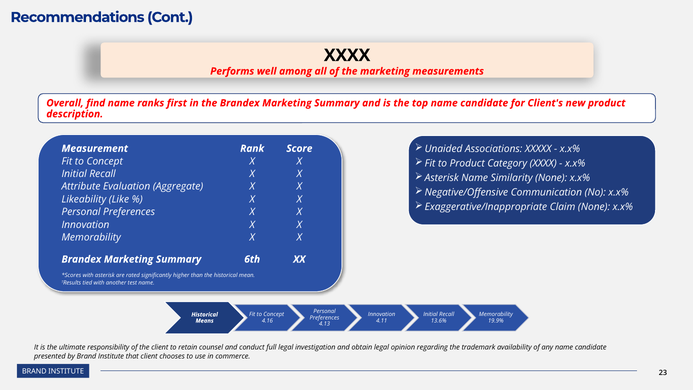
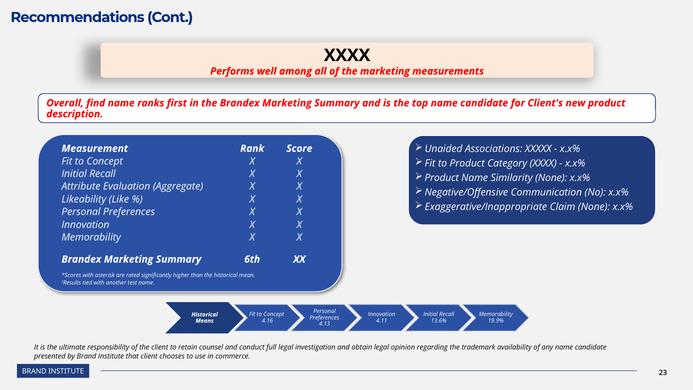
Asterisk: Asterisk -> Product (442, 178)
